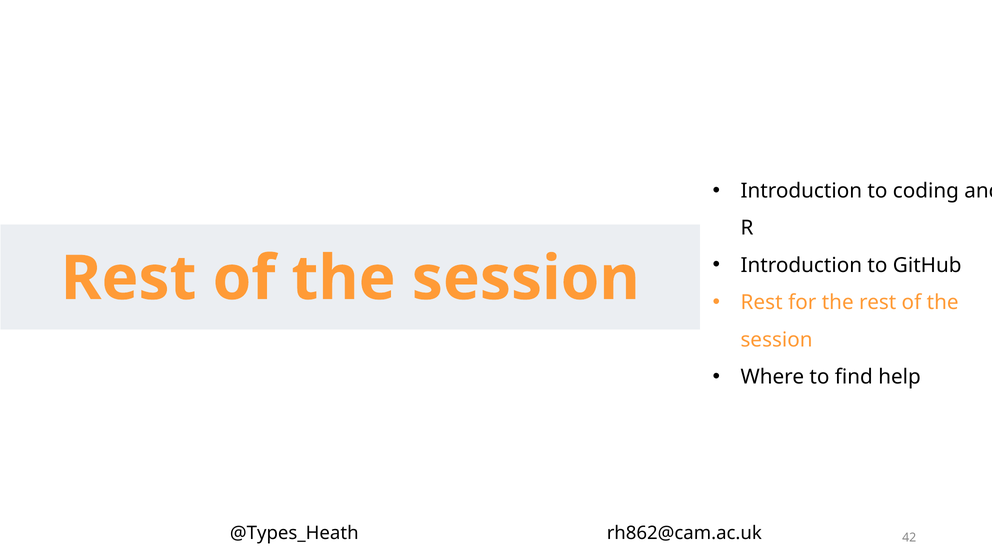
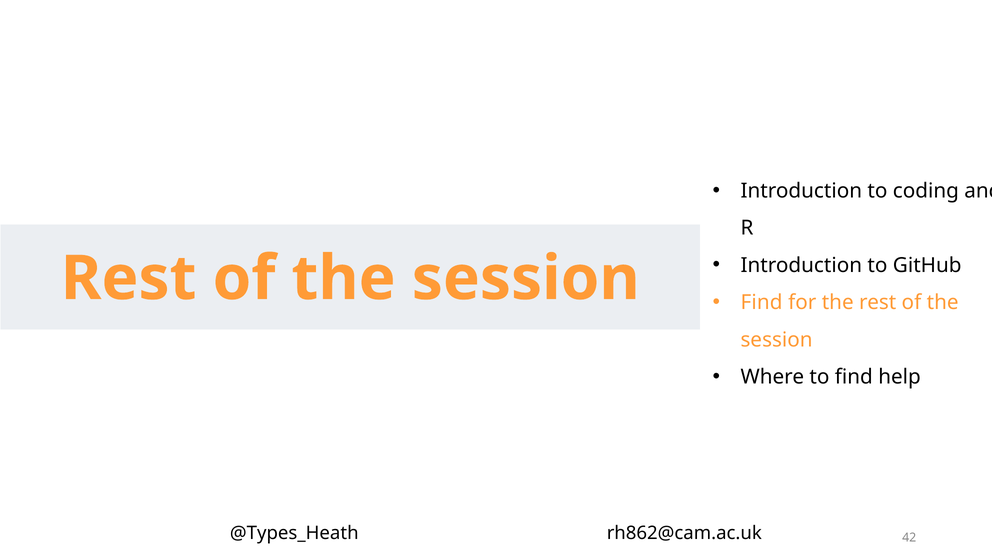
Rest: Rest -> Find (762, 303)
